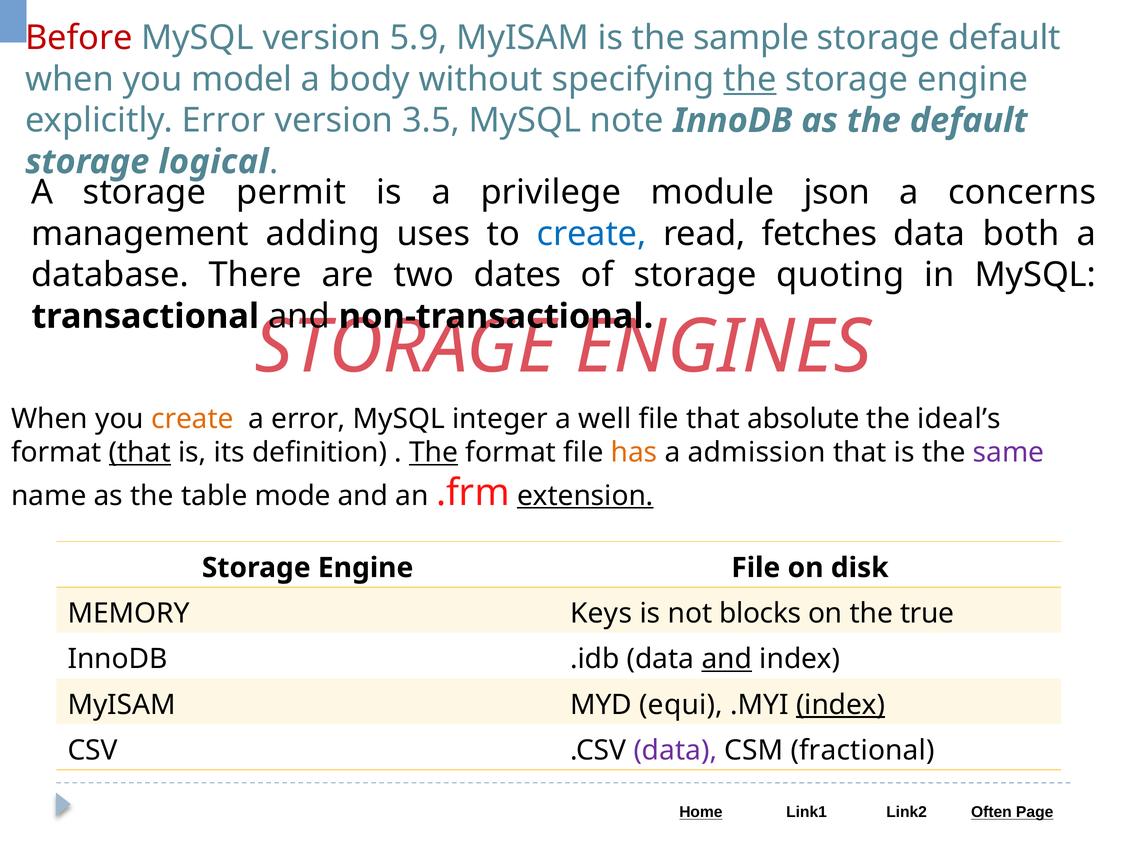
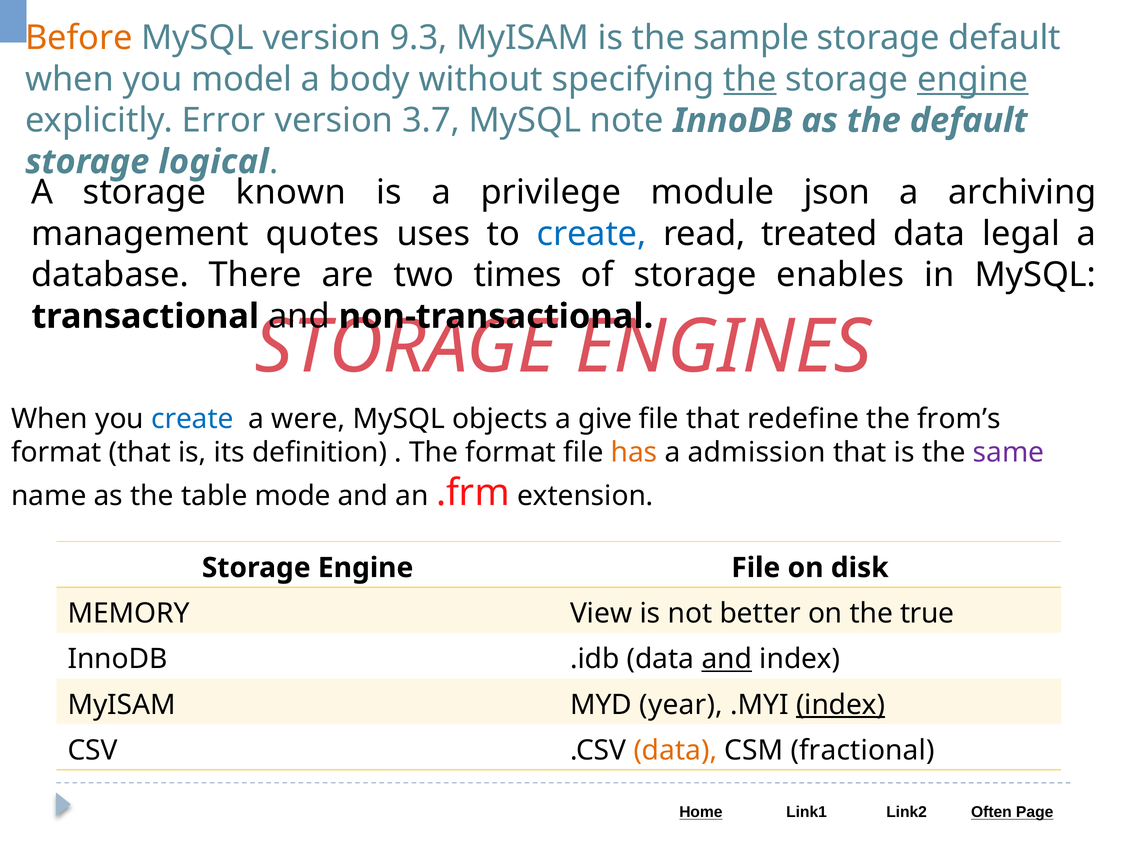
Before colour: red -> orange (79, 38)
5.9: 5.9 -> 9.3 (419, 38)
engine underline: none -> present (973, 79)
3.5: 3.5 -> 3.7 (431, 121)
permit: permit -> known (291, 193)
concerns: concerns -> archiving (1022, 193)
adding: adding -> quotes (323, 234)
fetches: fetches -> treated (819, 234)
both: both -> legal (1021, 234)
dates: dates -> times (518, 275)
quoting: quoting -> enables (840, 275)
create colour: orange -> blue (192, 419)
a error: error -> were (308, 419)
integer: integer -> objects (500, 419)
well: well -> give (605, 419)
absolute: absolute -> redefine (803, 419)
ideal’s: ideal’s -> from’s (959, 419)
that underline: present -> none (140, 453)
The underline: present -> none (434, 453)
extension underline: present -> none (585, 496)
Keys: Keys -> View (601, 614)
blocks: blocks -> better (760, 614)
equi: equi -> year (681, 705)
data colour: purple -> orange (675, 751)
